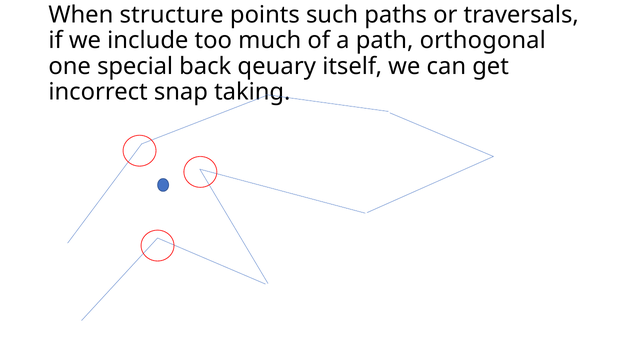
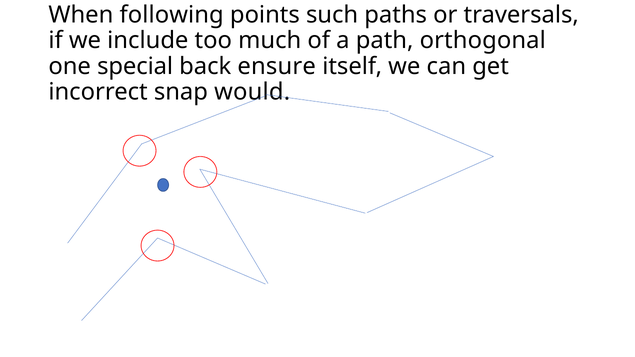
structure: structure -> following (172, 15)
qeuary: qeuary -> ensure (277, 66)
taking: taking -> would (252, 92)
